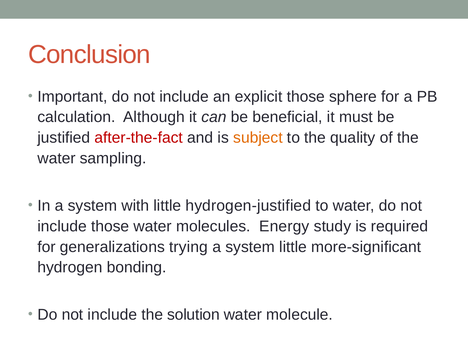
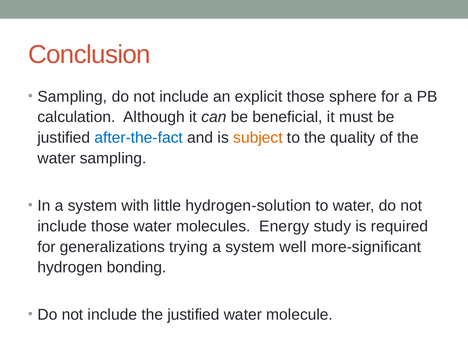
Important: Important -> Sampling (72, 97)
after-the-fact colour: red -> blue (139, 138)
hydrogen-justified: hydrogen-justified -> hydrogen-solution (248, 206)
system little: little -> well (293, 247)
the solution: solution -> justified (193, 315)
